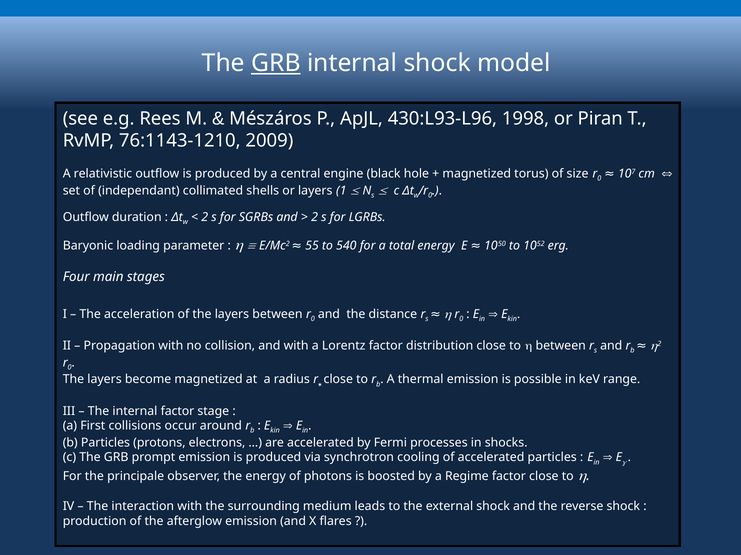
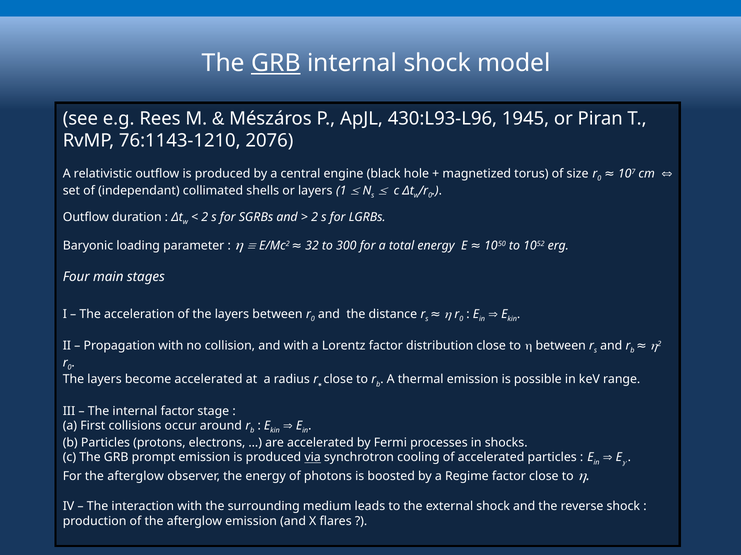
1998: 1998 -> 1945 (526, 119)
2009: 2009 -> 2076 (269, 141)
55: 55 -> 32 (312, 246)
540: 540 -> 300 (346, 246)
become magnetized: magnetized -> accelerated (208, 380)
via underline: none -> present (313, 458)
For the principale: principale -> afterglow (136, 477)
